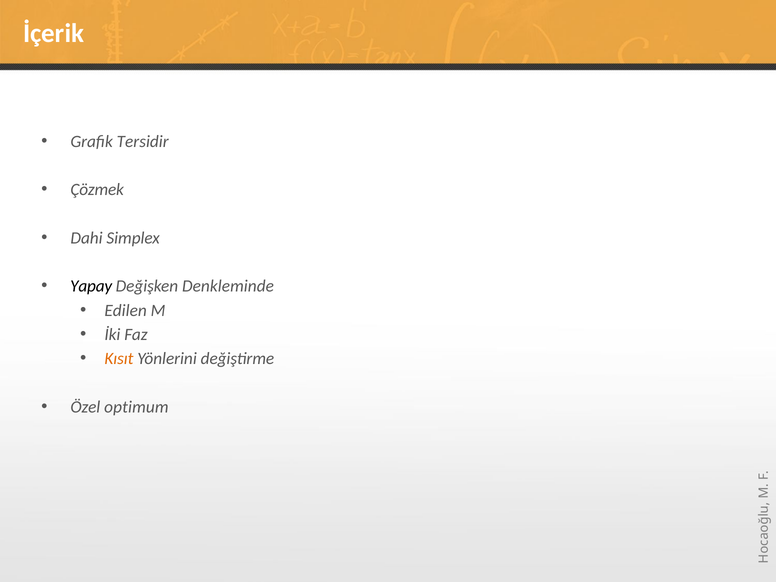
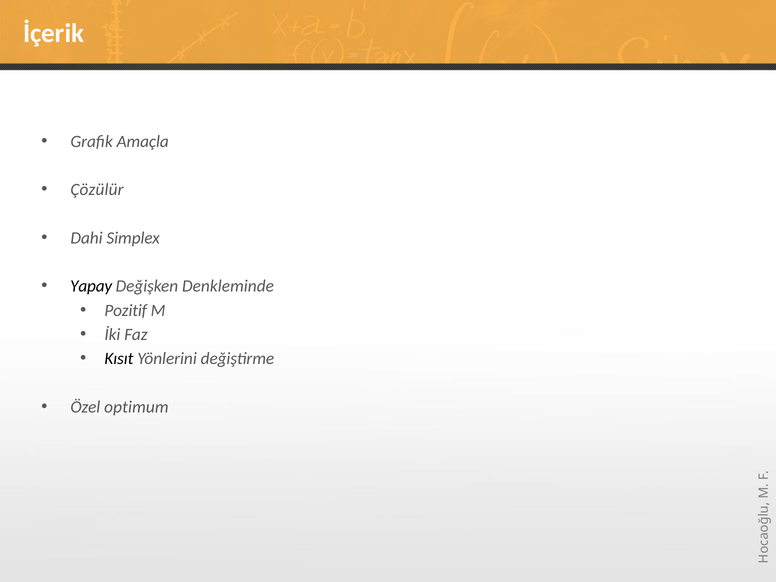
Tersidir: Tersidir -> Amaçla (143, 141)
Çözmek: Çözmek -> Çözülür (97, 190)
Edilen: Edilen -> Pozitif (126, 310)
Kısıt colour: orange -> black (119, 359)
